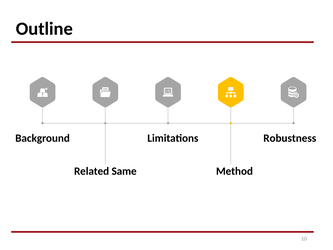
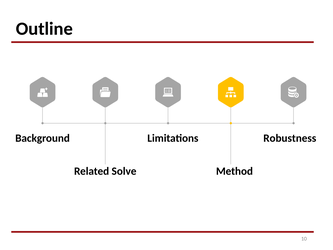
Same: Same -> Solve (124, 171)
